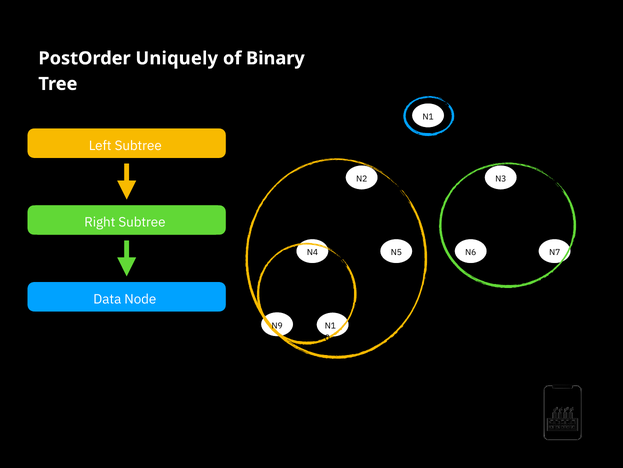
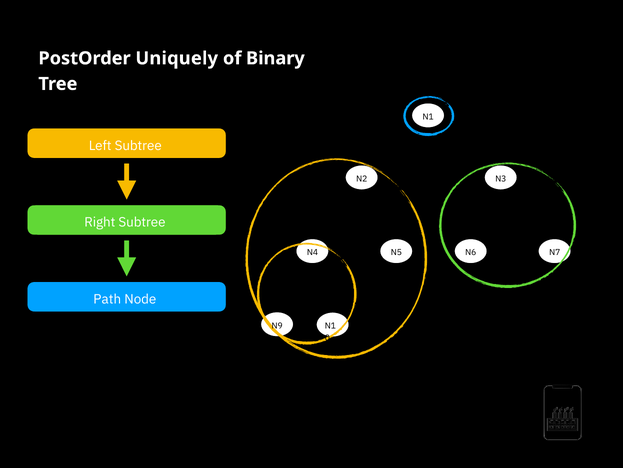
Data: Data -> Path (107, 299)
